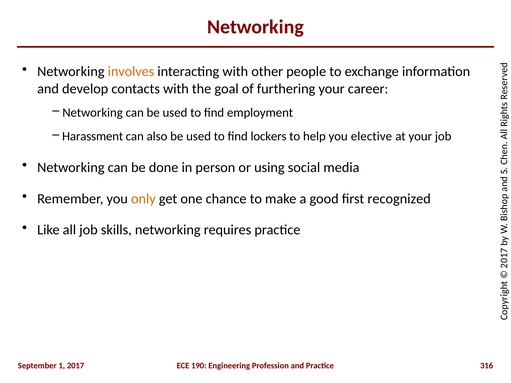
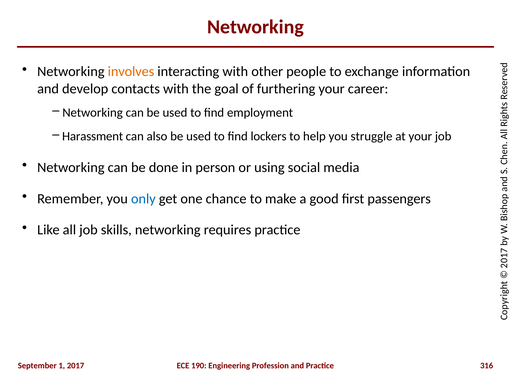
elective: elective -> struggle (372, 136)
only colour: orange -> blue (143, 199)
recognized: recognized -> passengers (399, 199)
